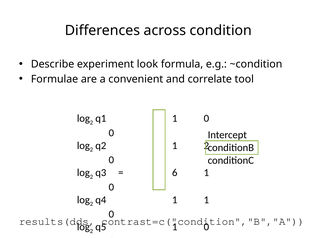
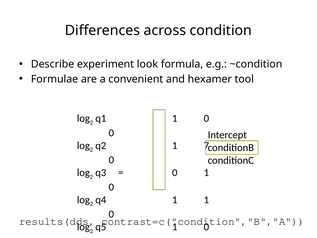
correlate: correlate -> hexamer (210, 79)
1 2: 2 -> 7 (206, 145)
6: 6 -> 0 (175, 172)
